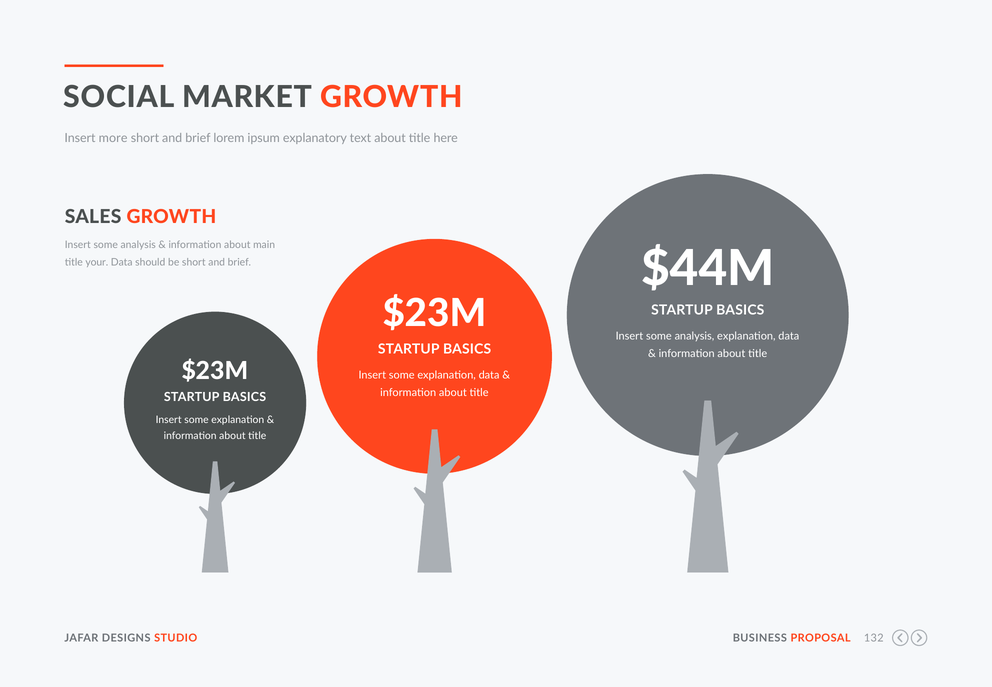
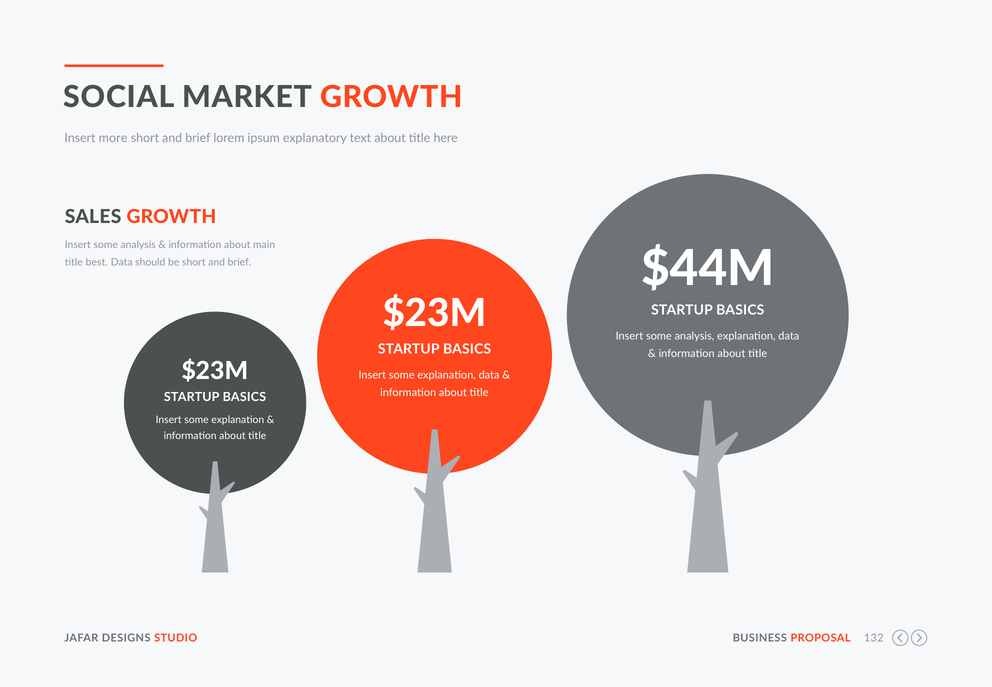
your: your -> best (97, 262)
